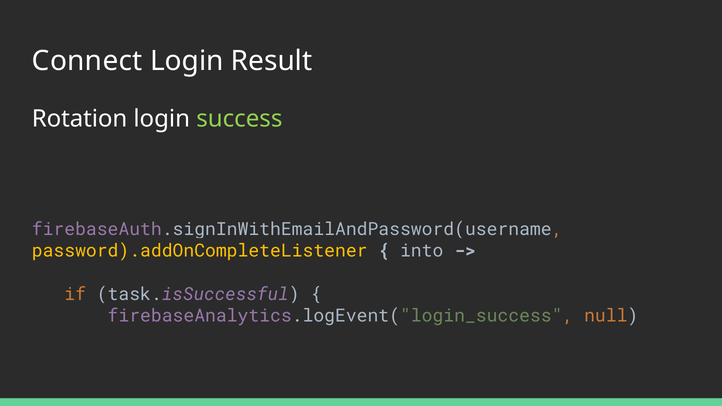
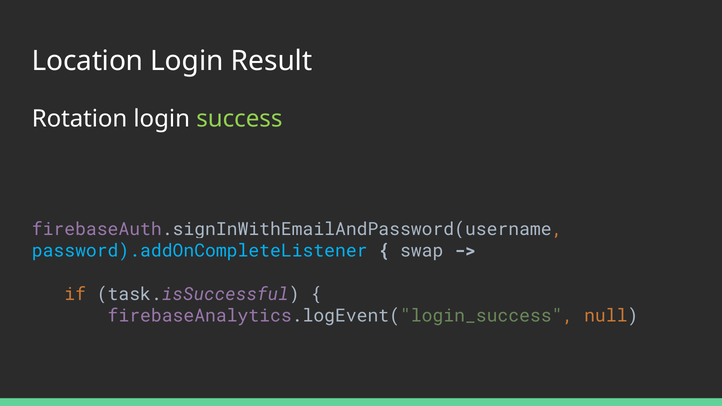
Connect: Connect -> Location (88, 61)
password).addOnCompleteListener colour: yellow -> light blue (200, 251)
into: into -> swap (422, 251)
